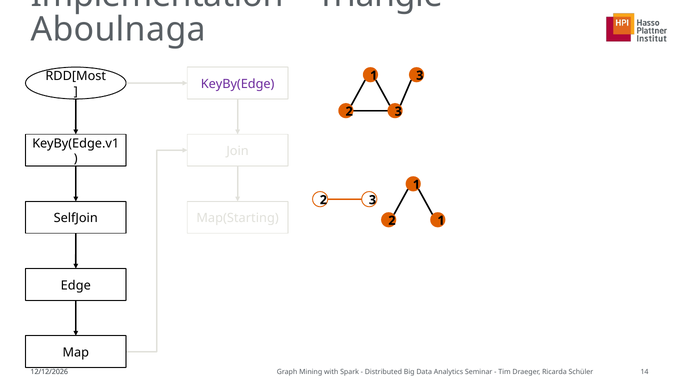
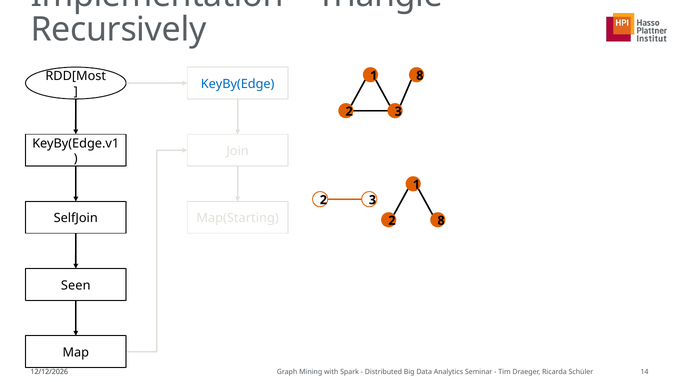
Aboulnaga: Aboulnaga -> Recursively (118, 30)
1 3: 3 -> 8 (420, 76)
KeyBy(Edge colour: purple -> blue (238, 84)
2 1: 1 -> 8 (441, 221)
Edge: Edge -> Seen (76, 285)
